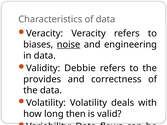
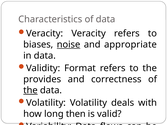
engineering: engineering -> appropriate (130, 45)
Debbie: Debbie -> Format (80, 68)
the underline: none -> present (31, 90)
